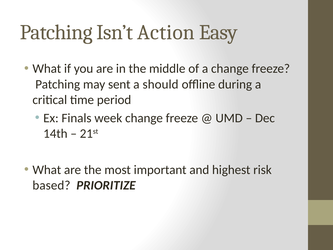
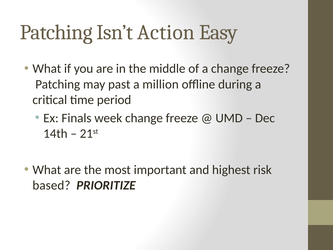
sent: sent -> past (119, 84)
should: should -> million (161, 84)
